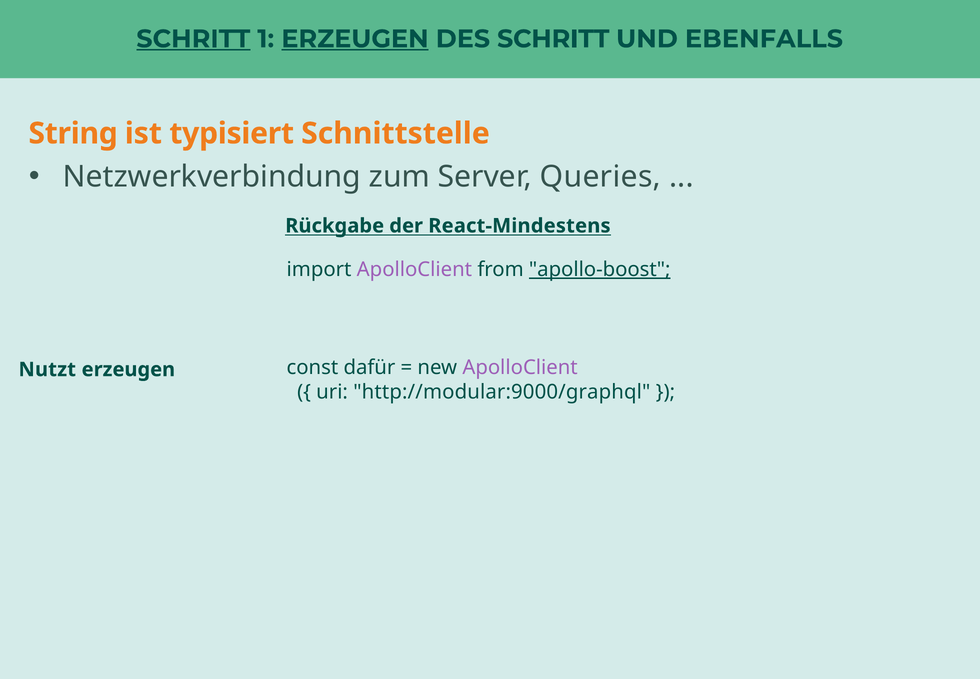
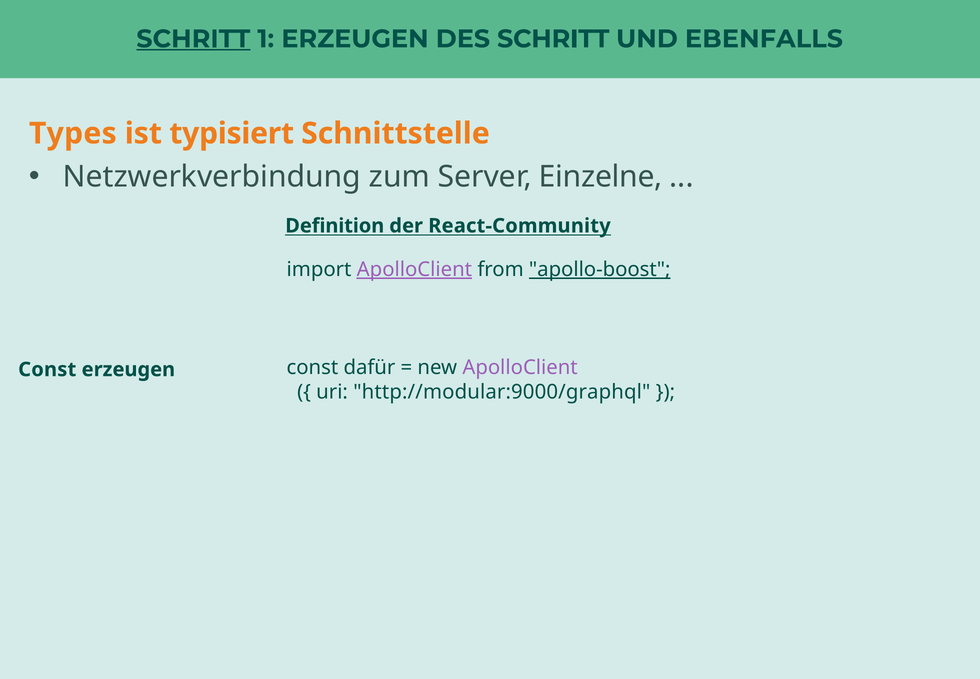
ERZEUGEN underline: present -> none (355, 39)
String: String -> Types (73, 133)
Queries: Queries -> Einzelne (601, 177)
Rückgabe: Rückgabe -> Definition (335, 226)
React-Mindestens: React-Mindestens -> React-Community (519, 226)
ApolloClient underline: none -> present (414, 269)
Nutzt: Nutzt -> Const (47, 369)
